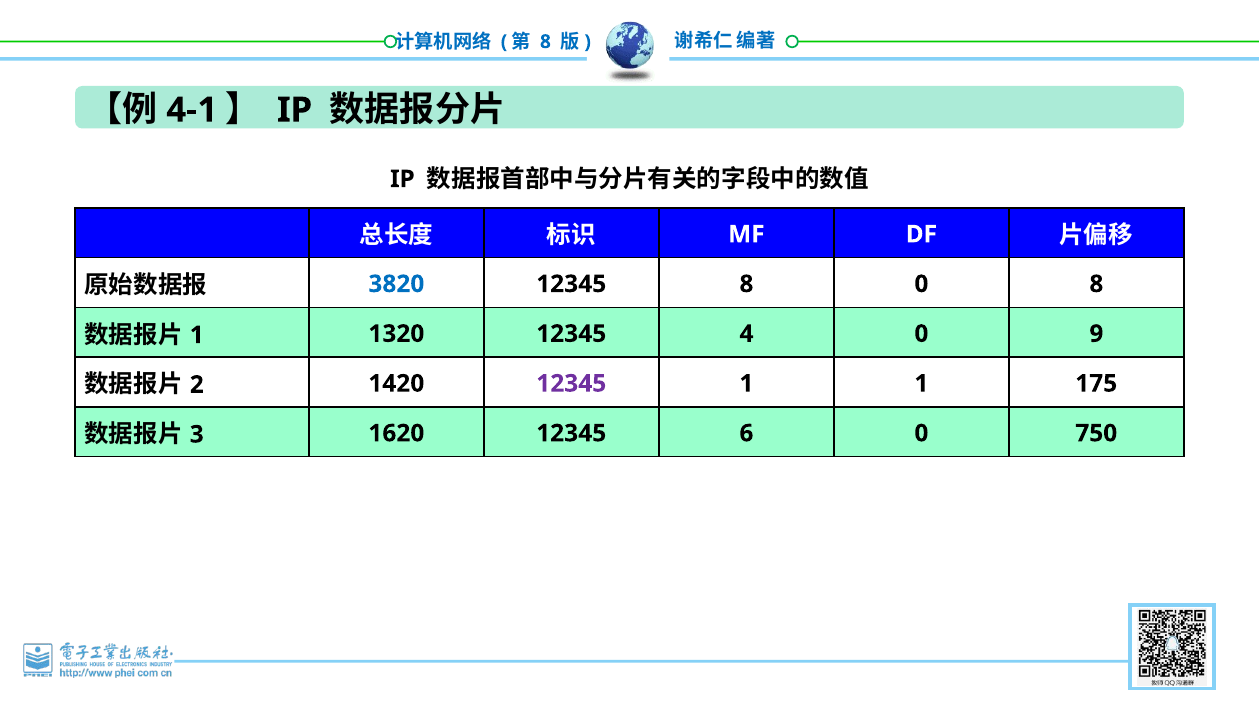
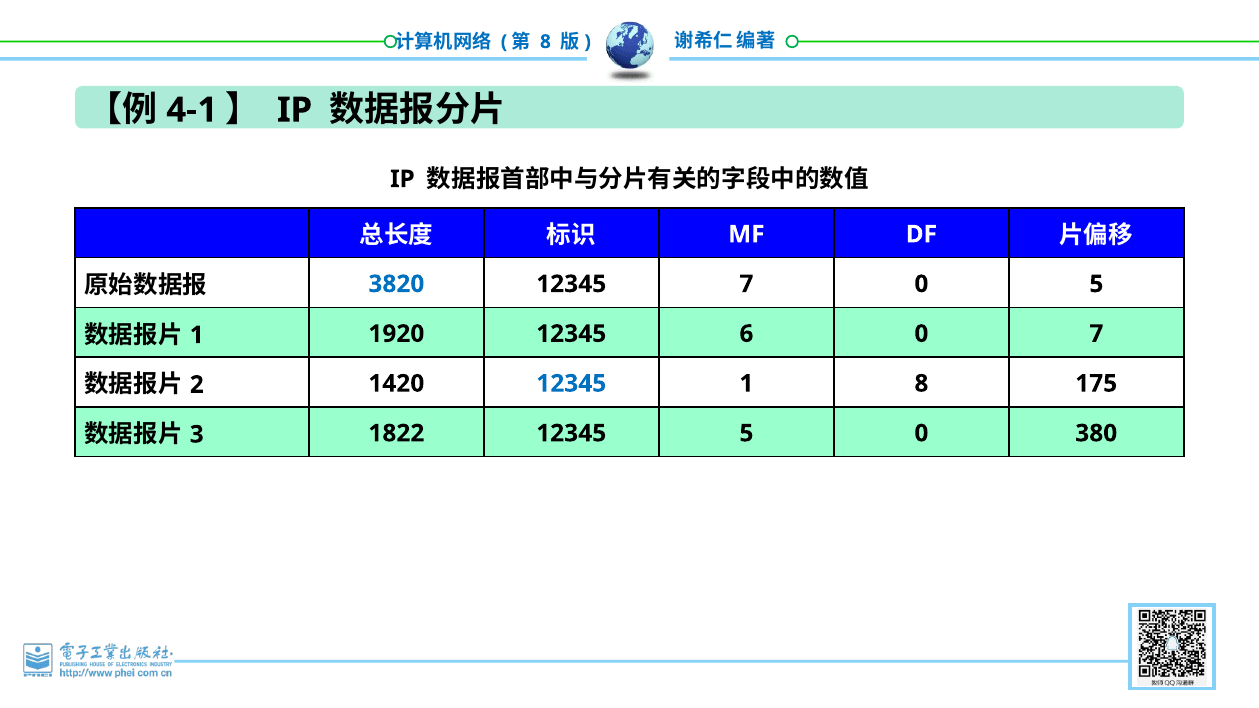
12345 8: 8 -> 7 (746, 284)
0 8: 8 -> 5 (1096, 284)
1320: 1320 -> 1920 (396, 334)
4: 4 -> 6 (746, 334)
0 9: 9 -> 7 (1096, 334)
12345 colour: purple -> blue (571, 384)
1 1: 1 -> 8 (921, 384)
1620: 1620 -> 1822 (396, 433)
12345 6: 6 -> 5 (746, 433)
750: 750 -> 380 (1096, 433)
